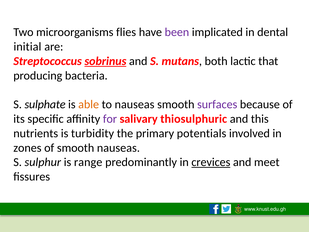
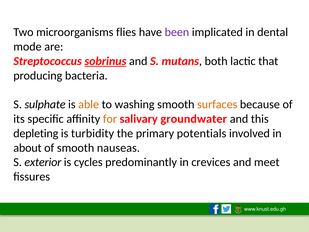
initial: initial -> mode (27, 47)
to nauseas: nauseas -> washing (135, 104)
surfaces colour: purple -> orange (217, 104)
for colour: purple -> orange (110, 119)
thiosulphuric: thiosulphuric -> groundwater (194, 119)
nutrients: nutrients -> depleting (36, 133)
zones: zones -> about (27, 148)
sulphur: sulphur -> exterior (43, 162)
range: range -> cycles (88, 162)
crevices underline: present -> none (211, 162)
